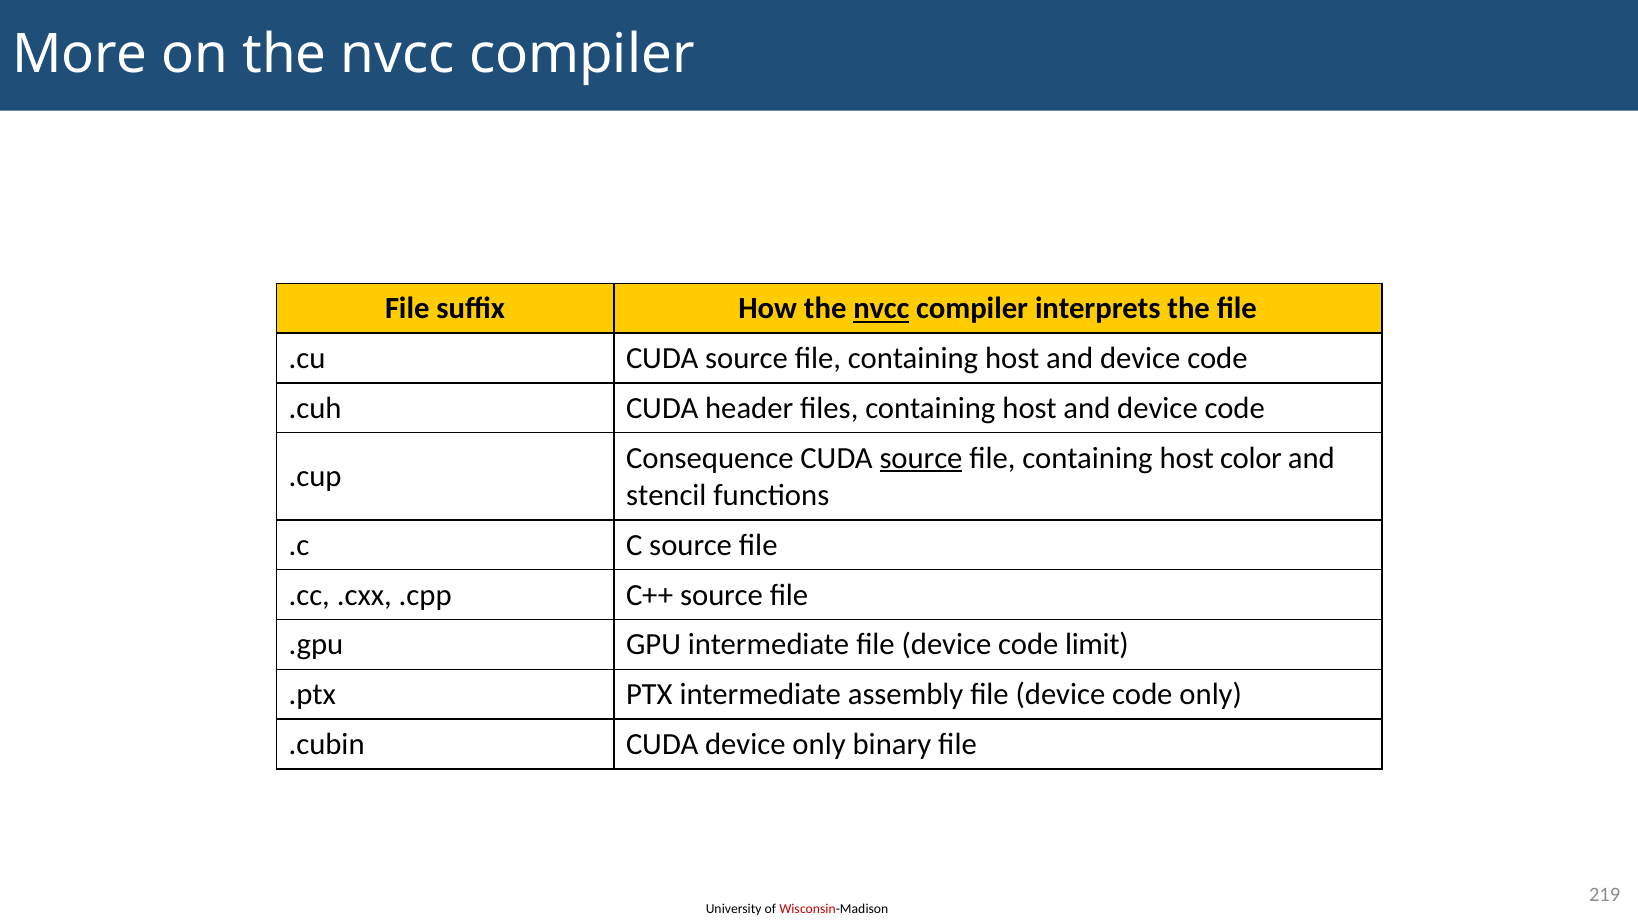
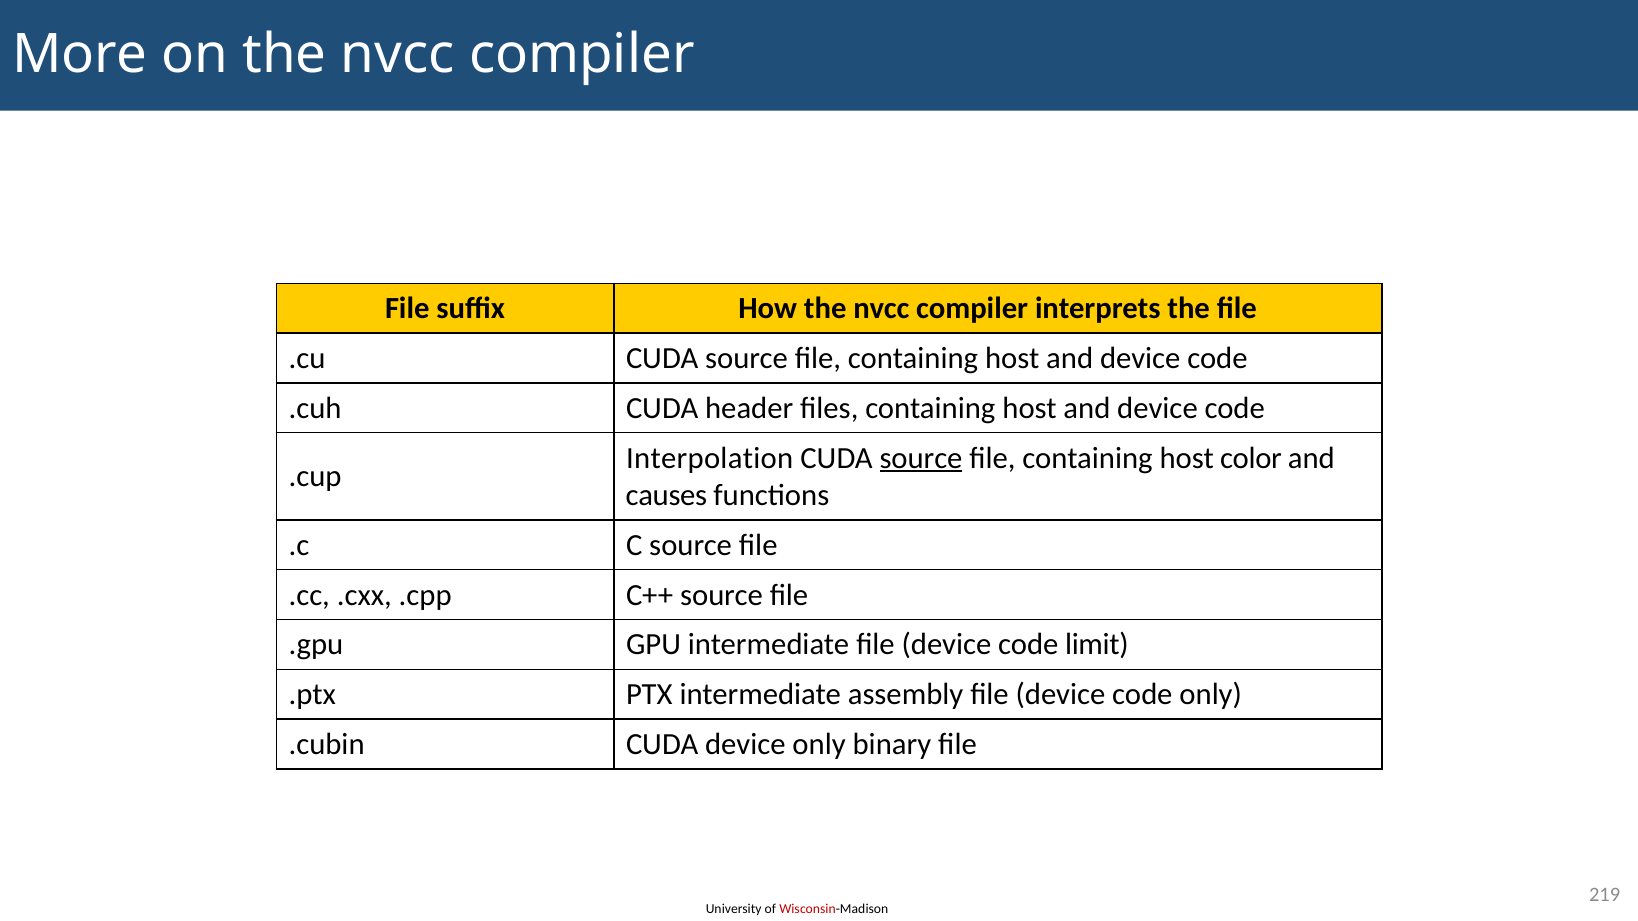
nvcc underline: present -> none (881, 309)
Consequence: Consequence -> Interpolation (710, 458)
stencil: stencil -> causes (666, 496)
